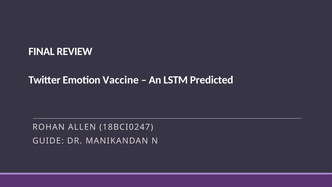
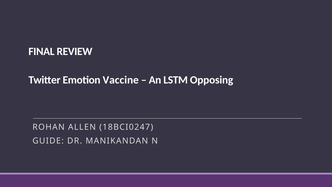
Predicted: Predicted -> Opposing (212, 80)
